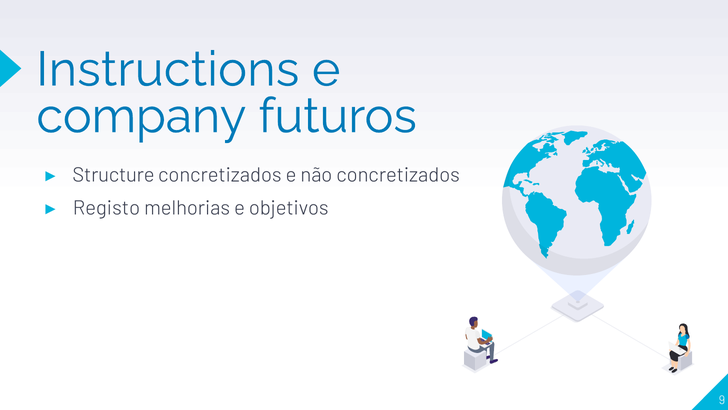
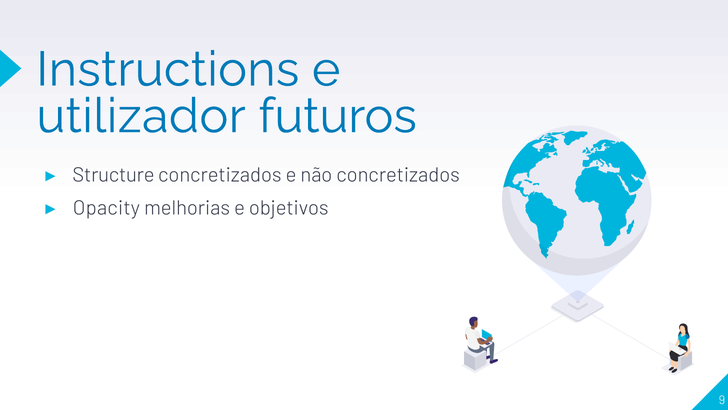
company: company -> utilizador (141, 116)
Registo: Registo -> Opacity (106, 208)
